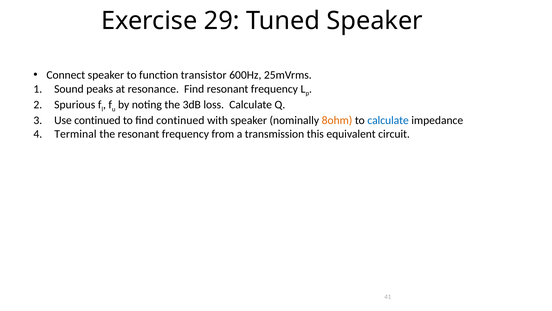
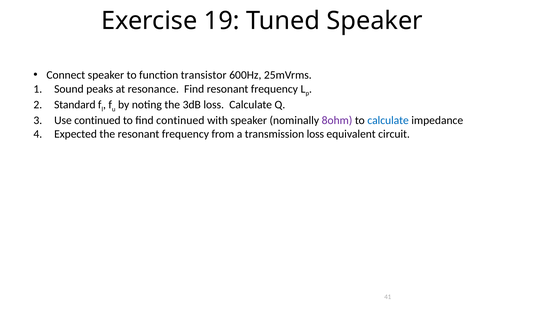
29: 29 -> 19 (222, 21)
Spurious: Spurious -> Standard (75, 104)
8ohm colour: orange -> purple (337, 120)
Terminal: Terminal -> Expected (76, 134)
transmission this: this -> loss (315, 134)
